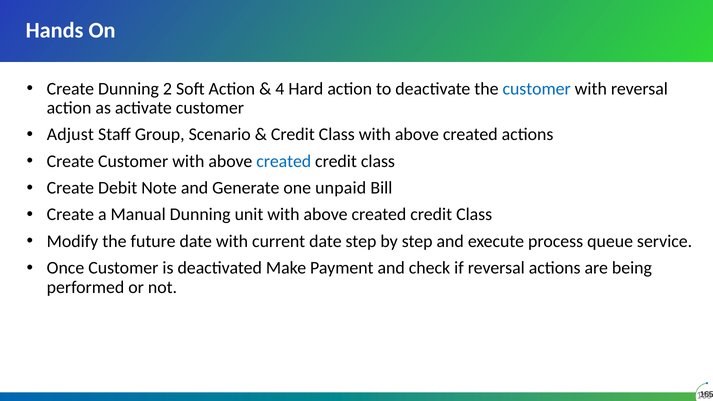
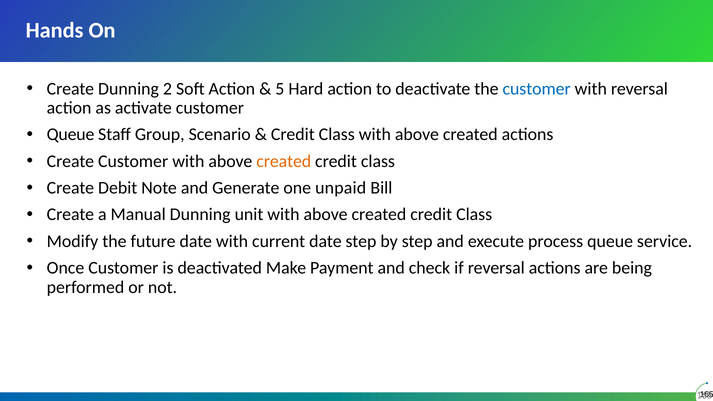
4: 4 -> 5 (280, 89)
Adjust: Adjust -> Queue (71, 135)
created colour: blue -> orange (284, 161)
